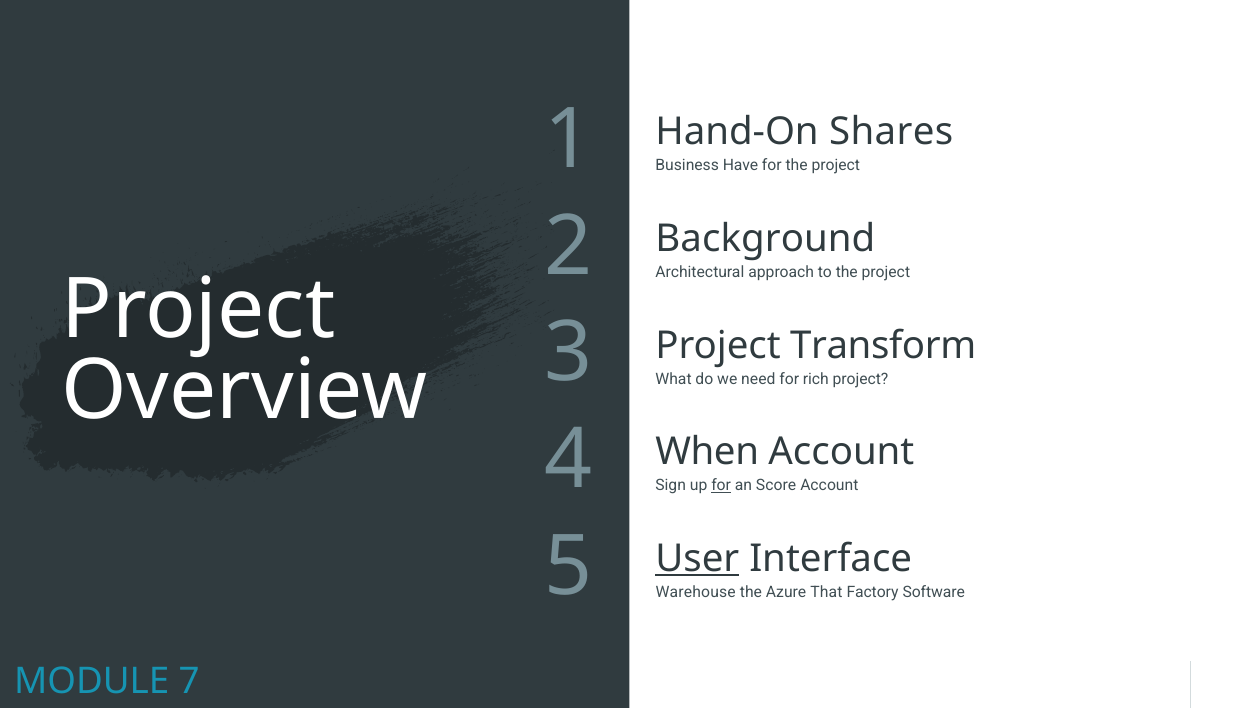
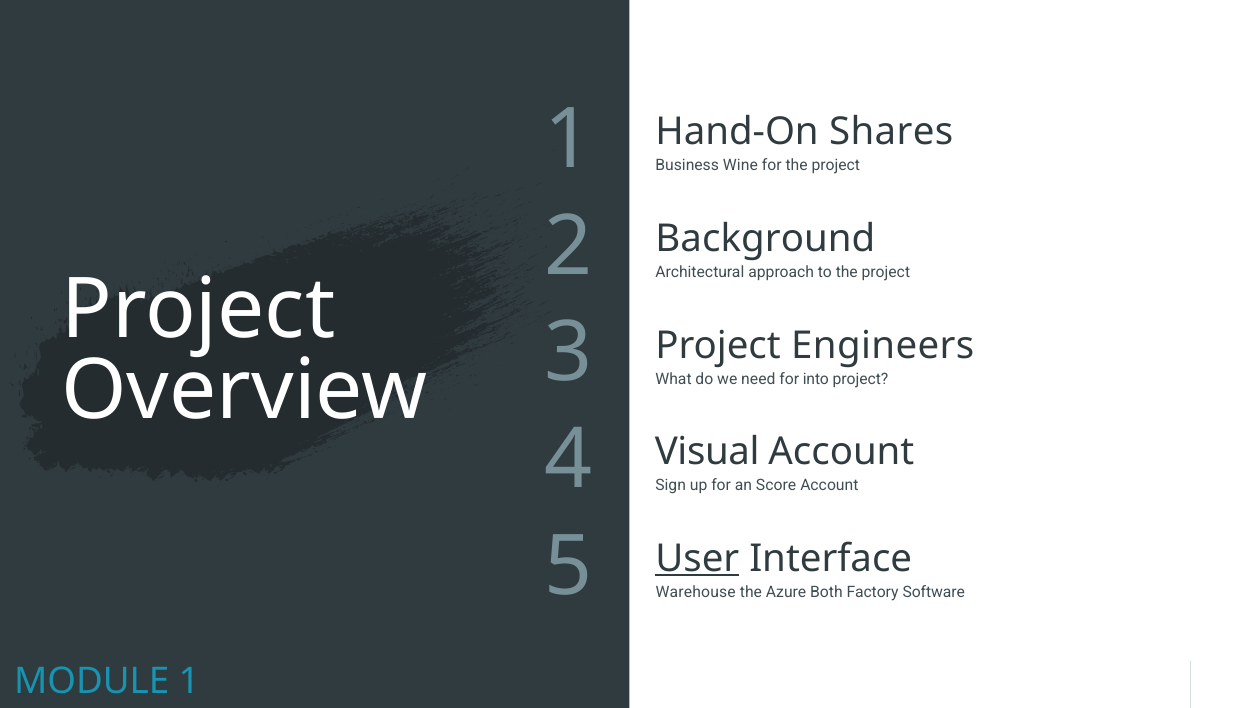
Have: Have -> Wine (740, 166)
Transform: Transform -> Engineers (883, 345)
rich: rich -> into (816, 379)
When: When -> Visual (707, 452)
for underline: present -> none (721, 486)
That: That -> Both (826, 592)
MODULE 7: 7 -> 1 (189, 682)
